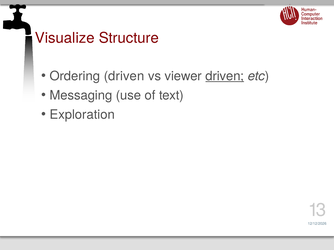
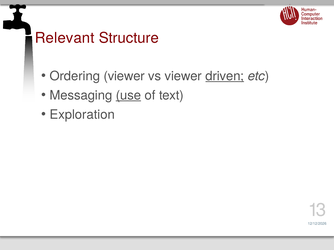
Visualize: Visualize -> Relevant (65, 38)
Ordering driven: driven -> viewer (124, 76)
use underline: none -> present (128, 95)
